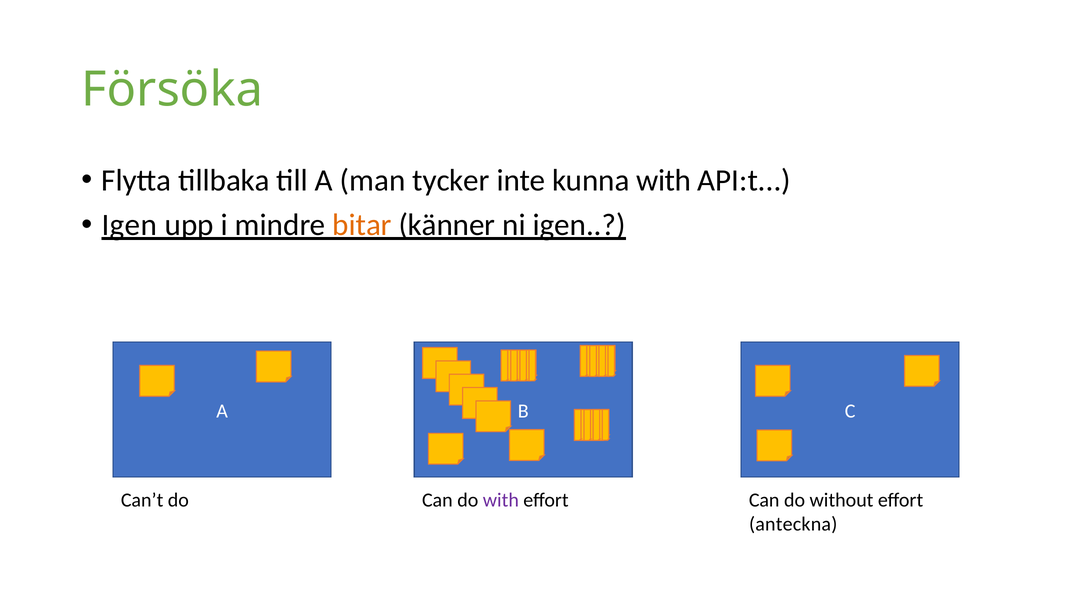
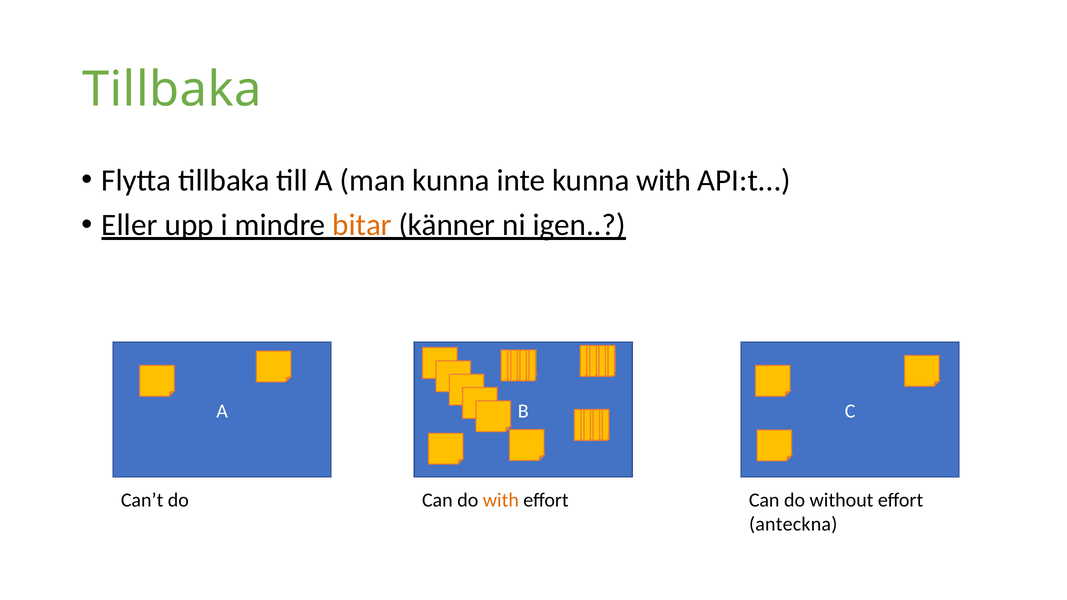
Försöka: Försöka -> Tillbaka (172, 90)
man tycker: tycker -> kunna (451, 180)
Igen: Igen -> Eller (130, 225)
with colour: purple -> orange (501, 500)
